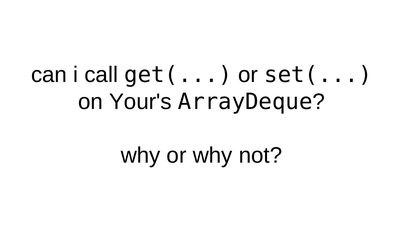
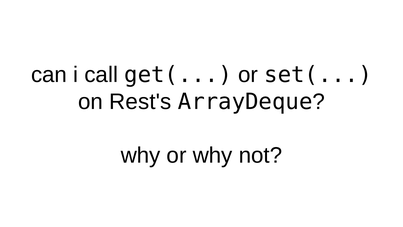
Your's: Your's -> Rest's (140, 101)
